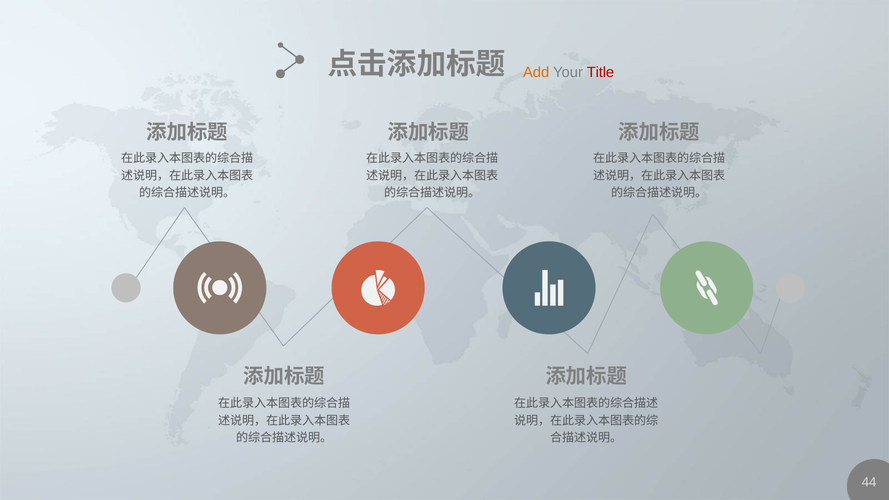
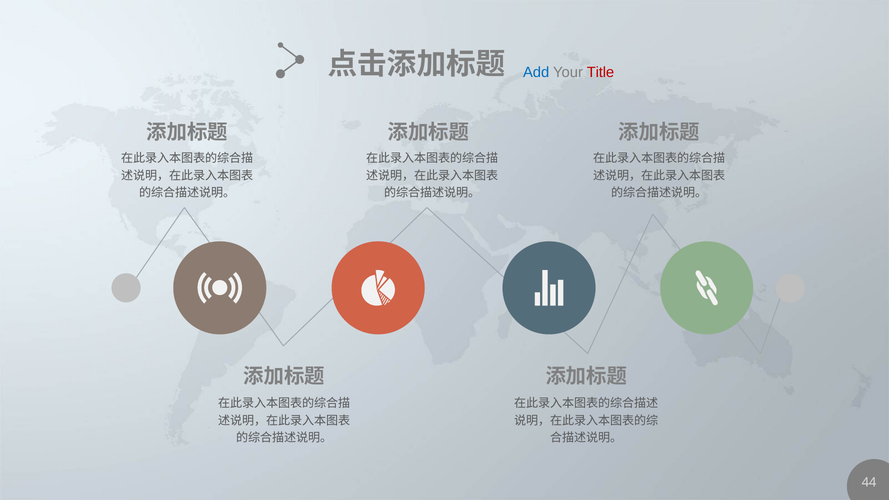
Add colour: orange -> blue (536, 72)
